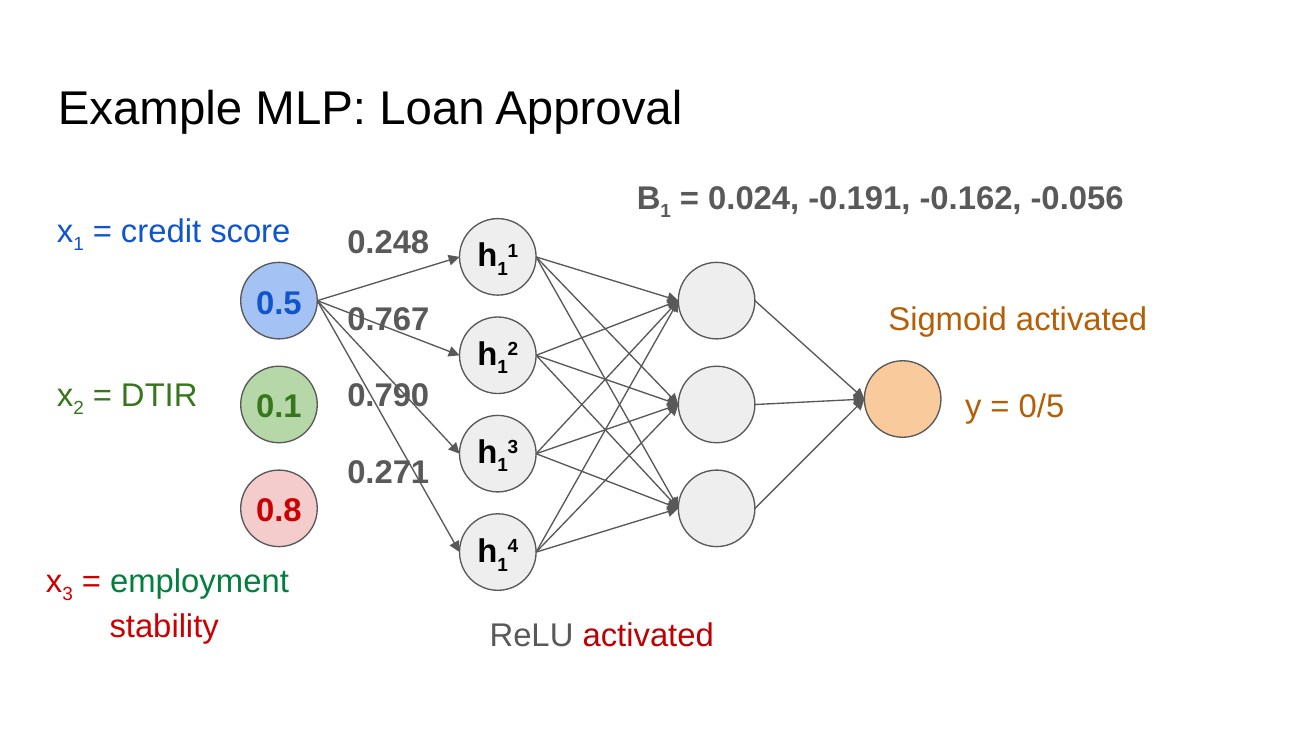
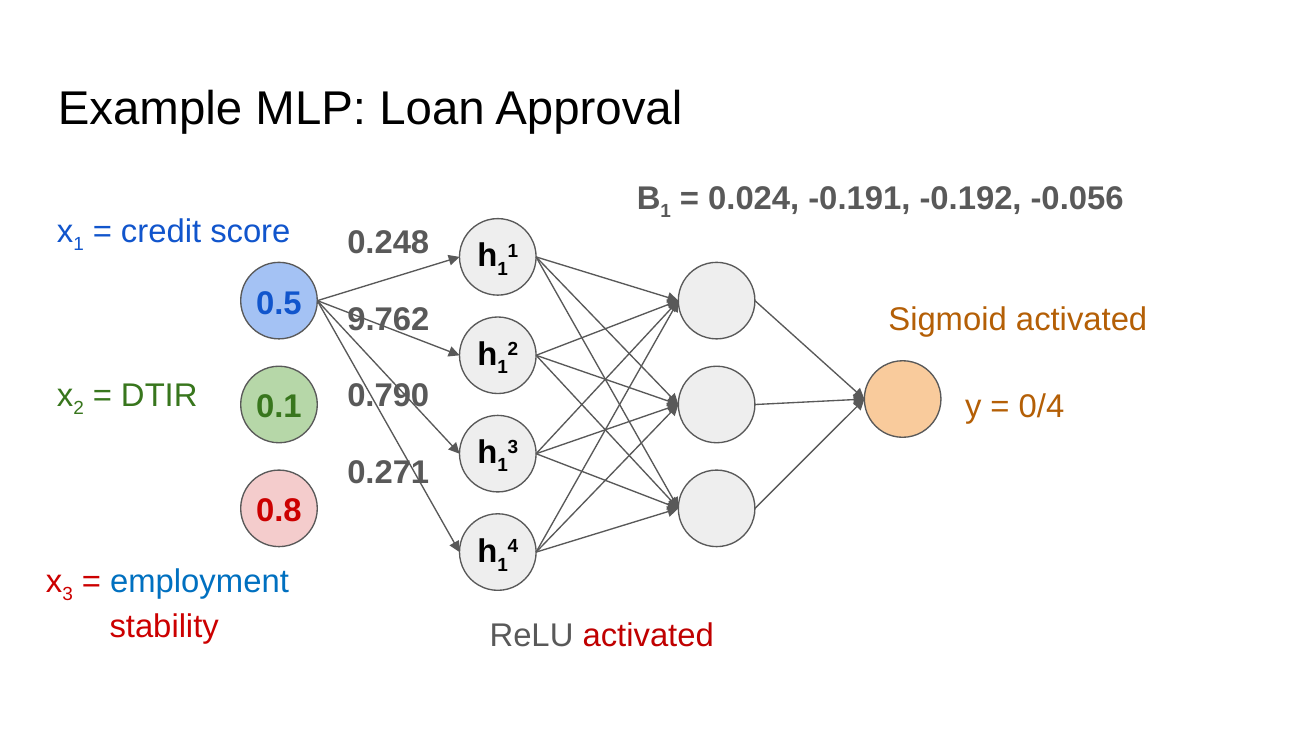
-0.162: -0.162 -> -0.192 (971, 199)
0.767: 0.767 -> 9.762 (388, 320)
0/5: 0/5 -> 0/4 (1041, 407)
employment colour: green -> blue (199, 582)
